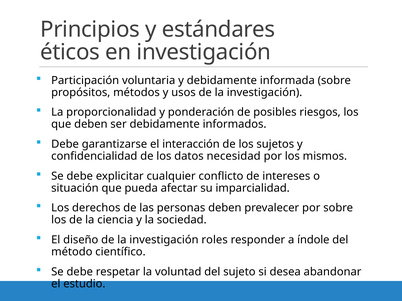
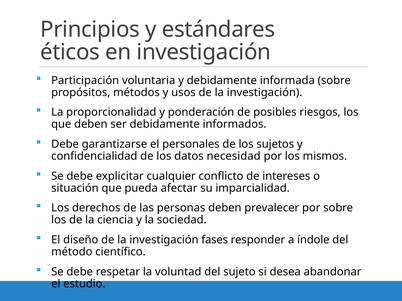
interacción: interacción -> personales (191, 144)
roles: roles -> fases (215, 240)
